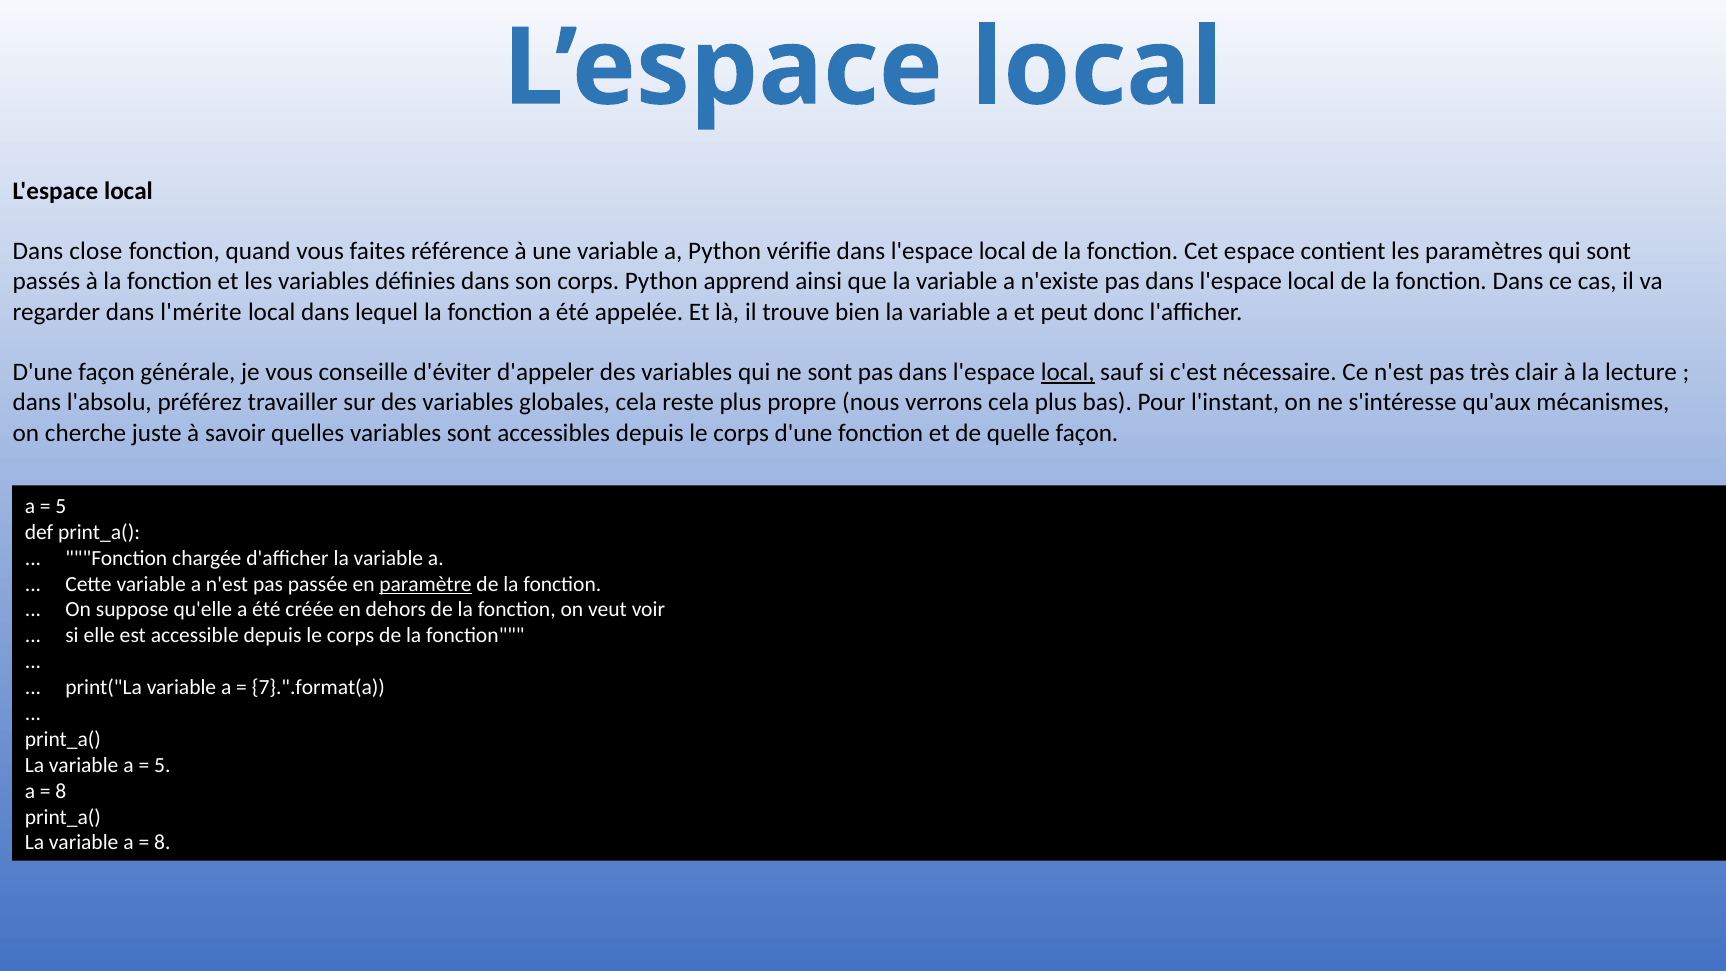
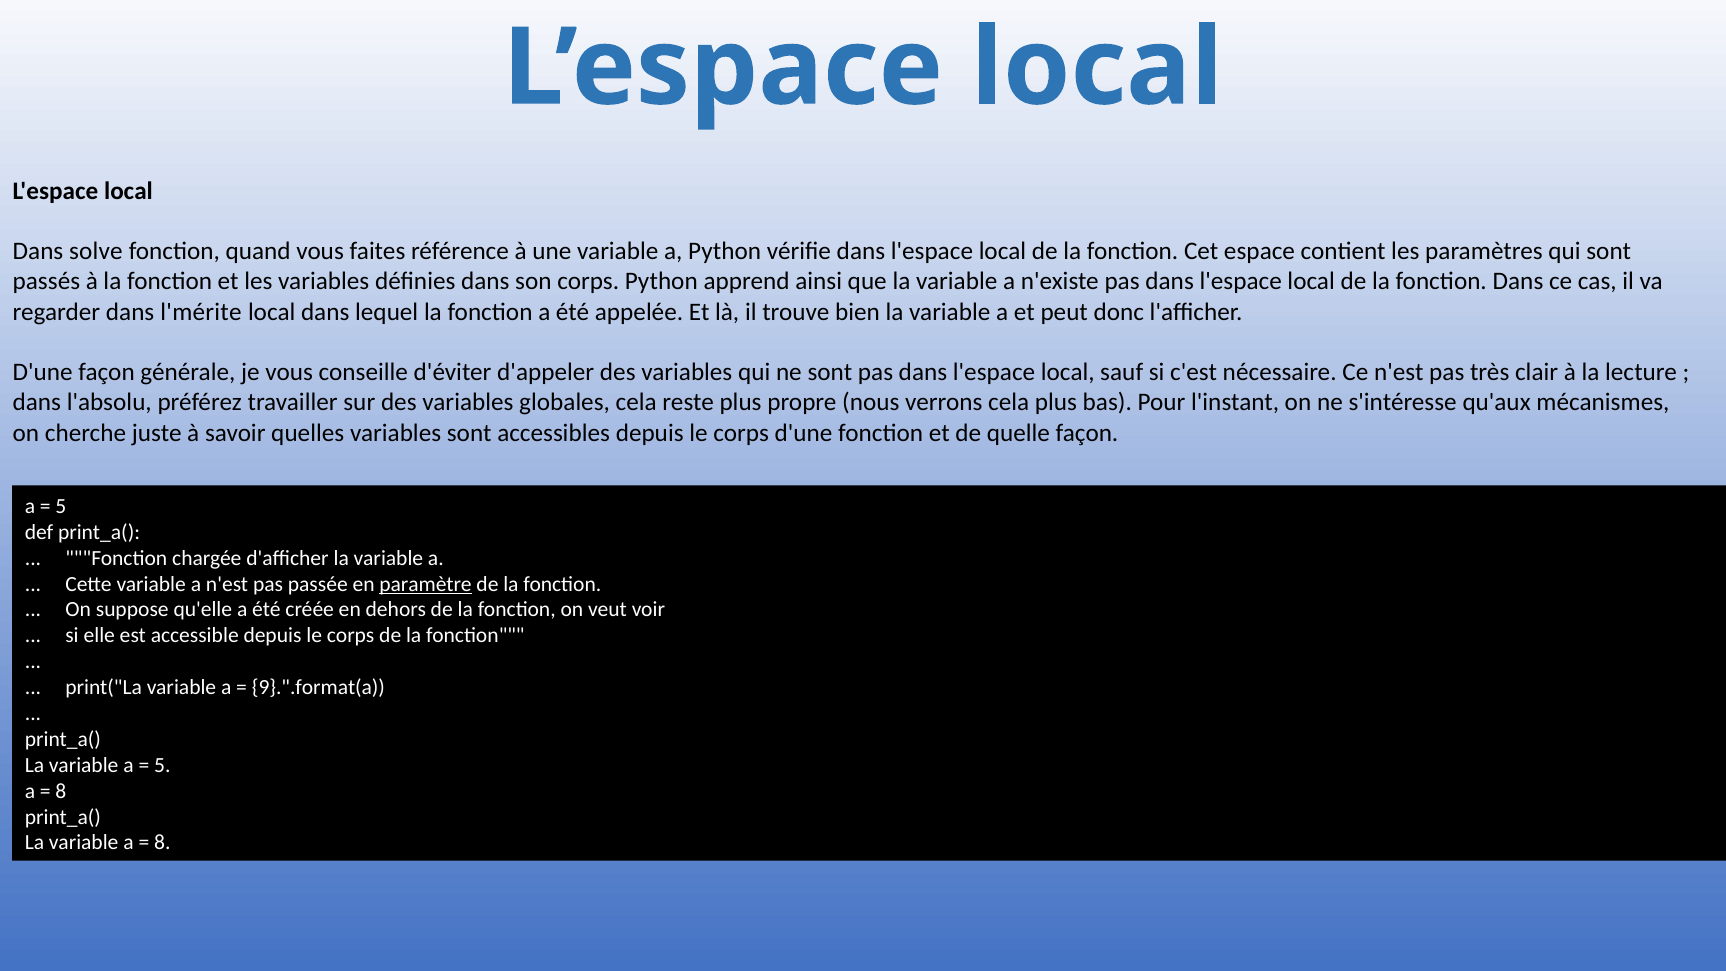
close: close -> solve (96, 251)
local underline: present -> none (1068, 372)
7}.".format(a: 7}.".format(a -> 9}.".format(a (318, 687)
